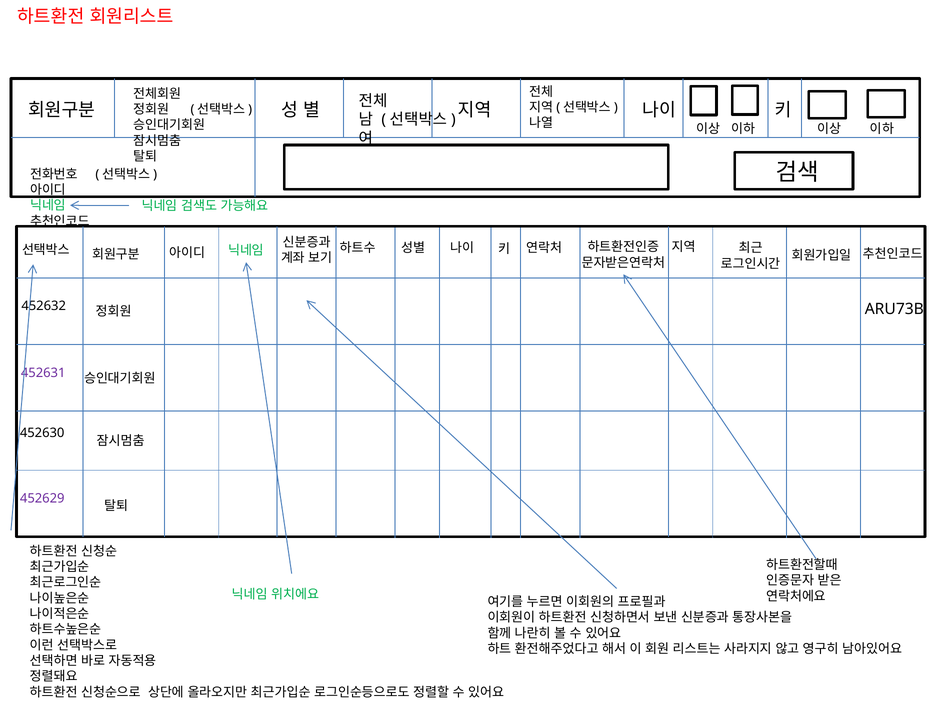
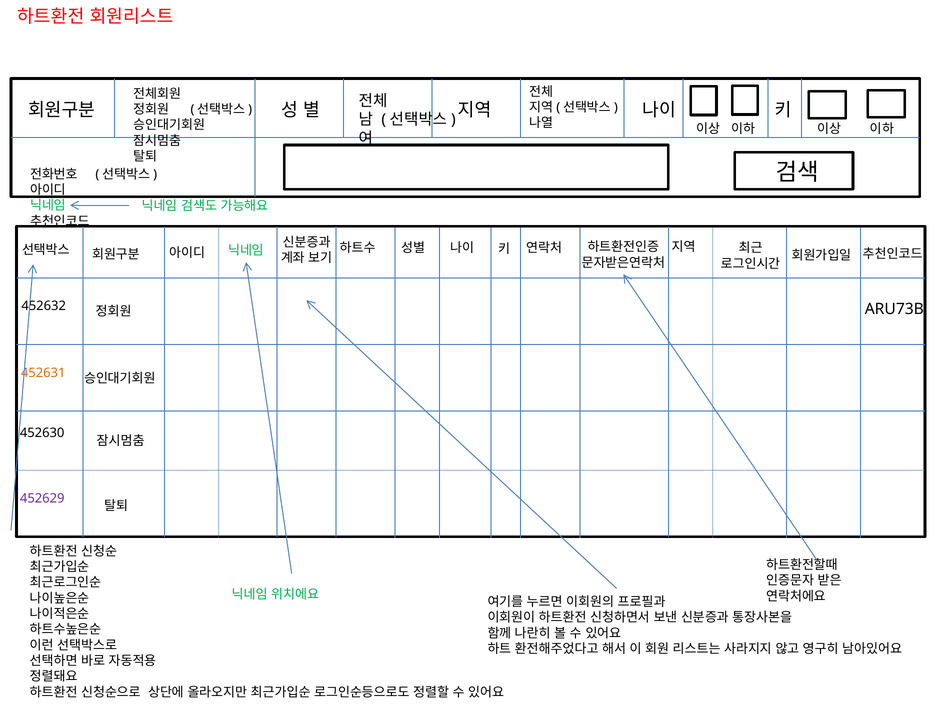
452631 colour: purple -> orange (43, 372)
